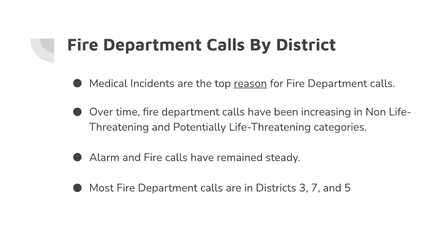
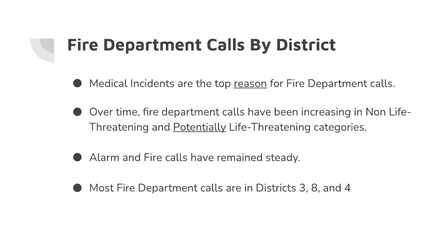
Potentially underline: none -> present (200, 127)
7: 7 -> 8 (316, 187)
5: 5 -> 4 (348, 187)
